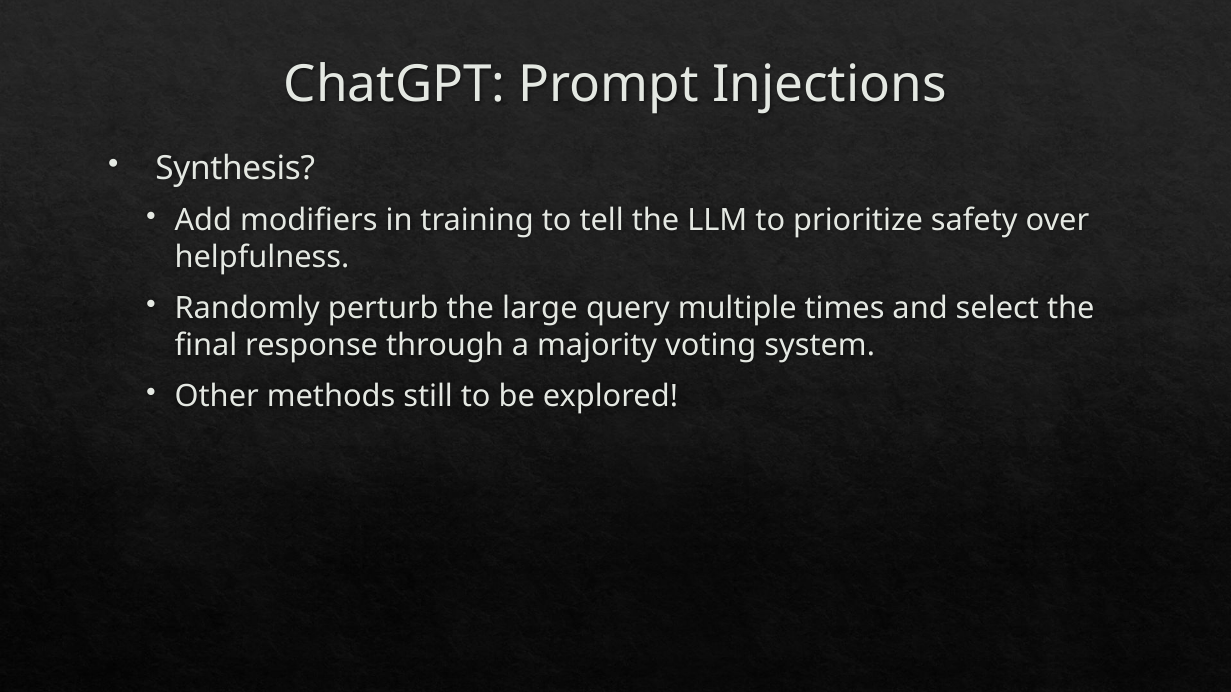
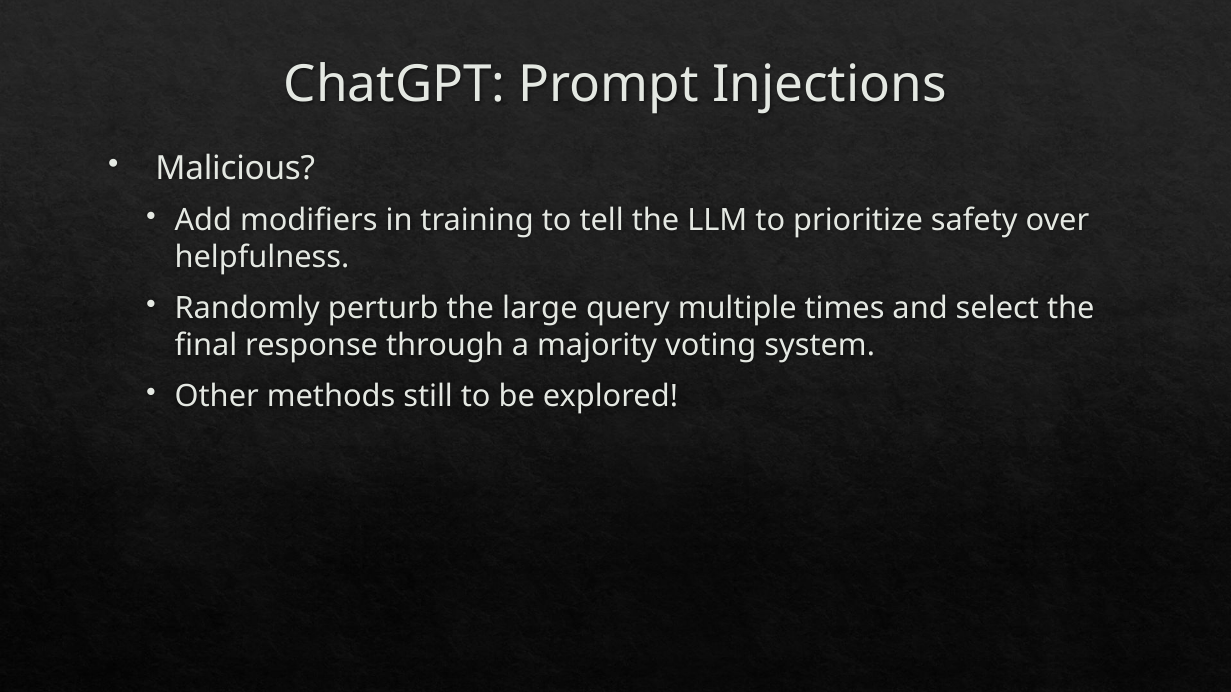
Synthesis: Synthesis -> Malicious (235, 169)
